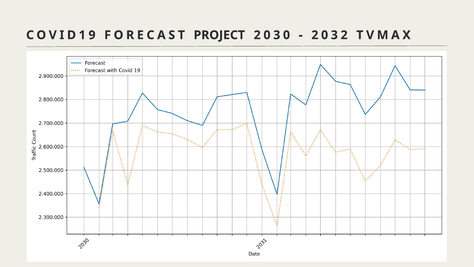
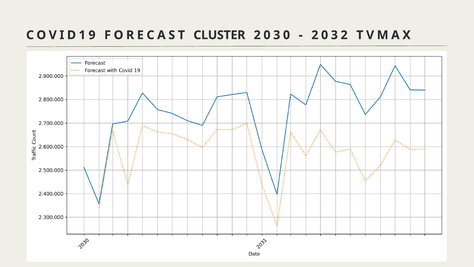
PROJECT: PROJECT -> CLUSTER (219, 35)
